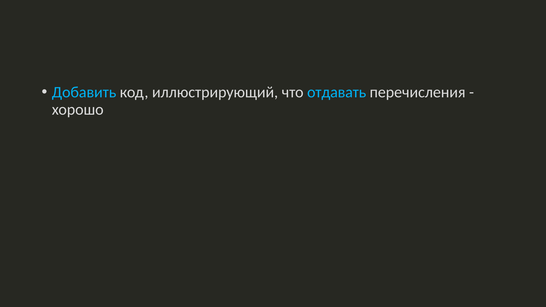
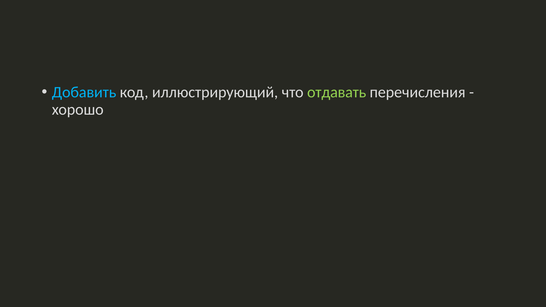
отдавать colour: light blue -> light green (337, 92)
